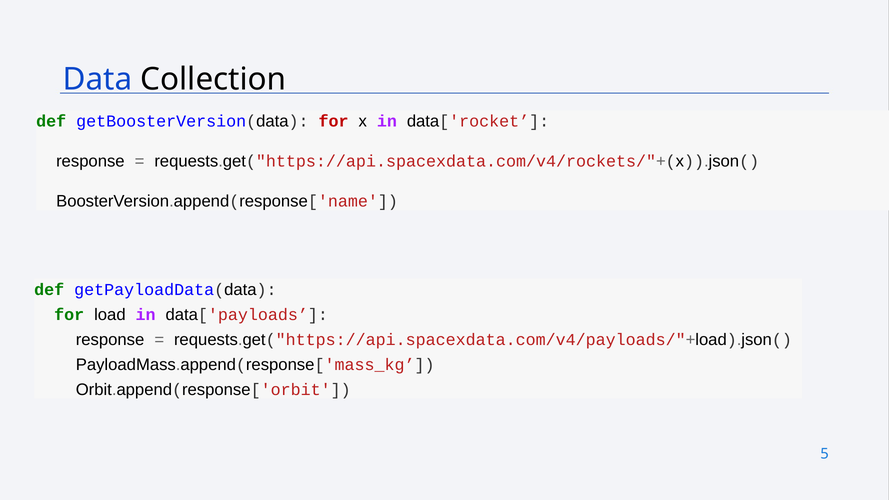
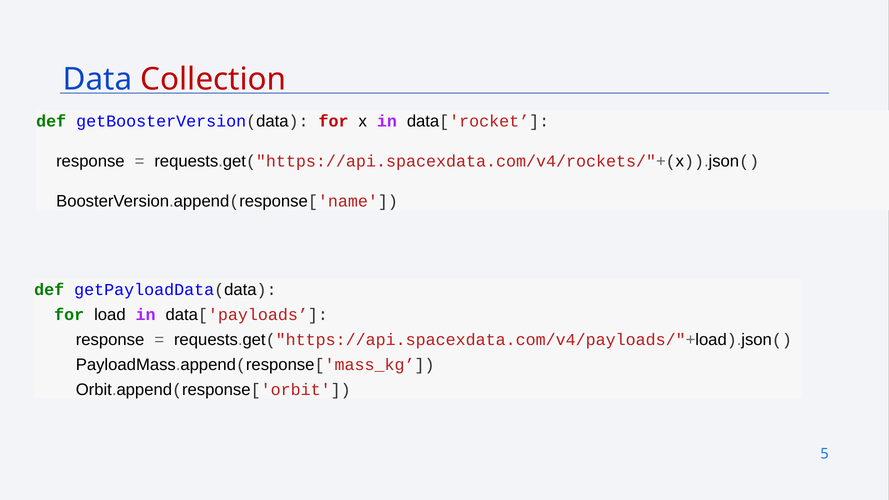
Collection colour: black -> red (213, 79)
